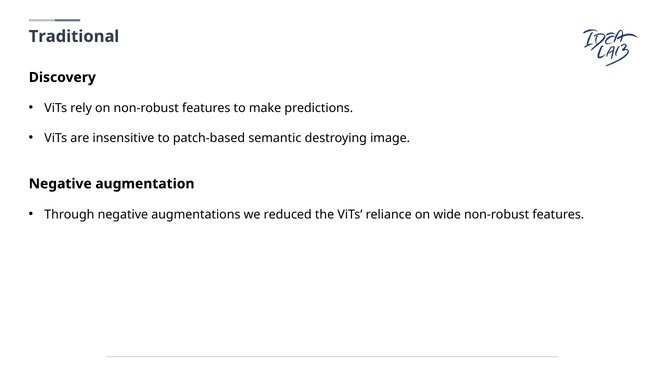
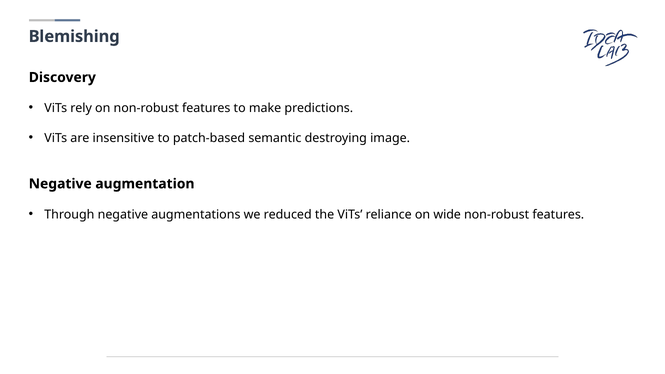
Traditional: Traditional -> Blemishing (74, 36)
